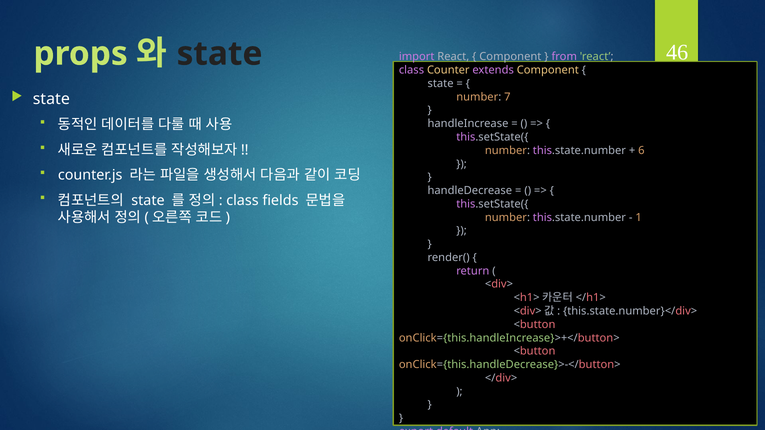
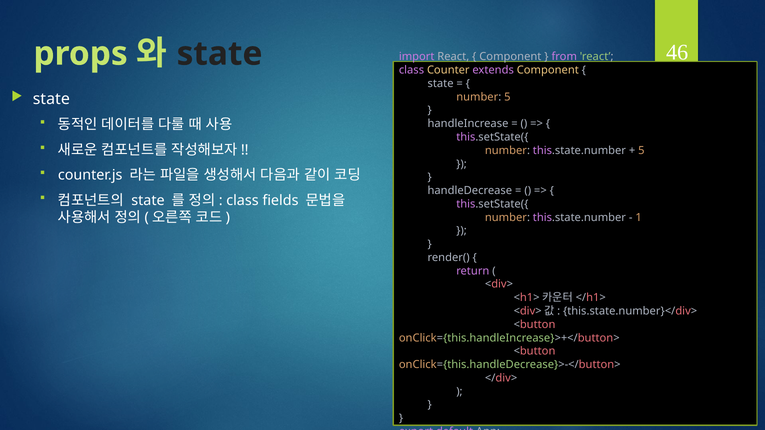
number 7: 7 -> 5 (507, 97)
6: 6 -> 5 (641, 151)
